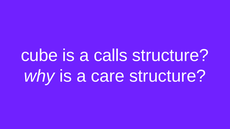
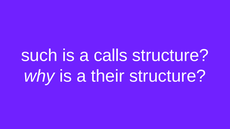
cube: cube -> such (39, 56)
care: care -> their (108, 76)
